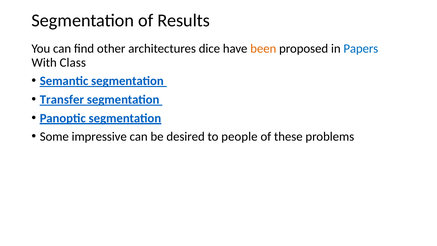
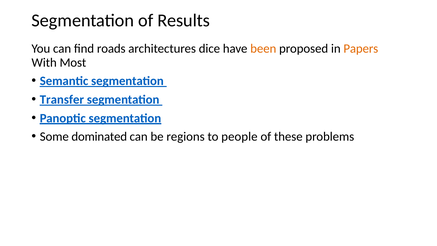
other: other -> roads (111, 49)
Papers colour: blue -> orange (361, 49)
Class: Class -> Most (73, 62)
impressive: impressive -> dominated (99, 136)
desired: desired -> regions (186, 136)
